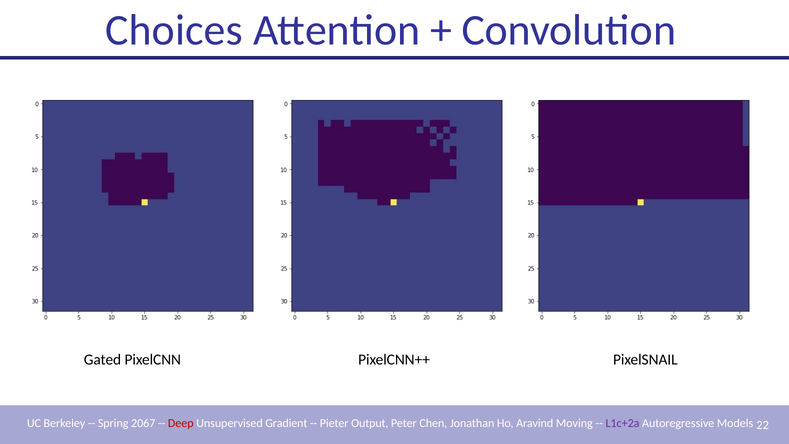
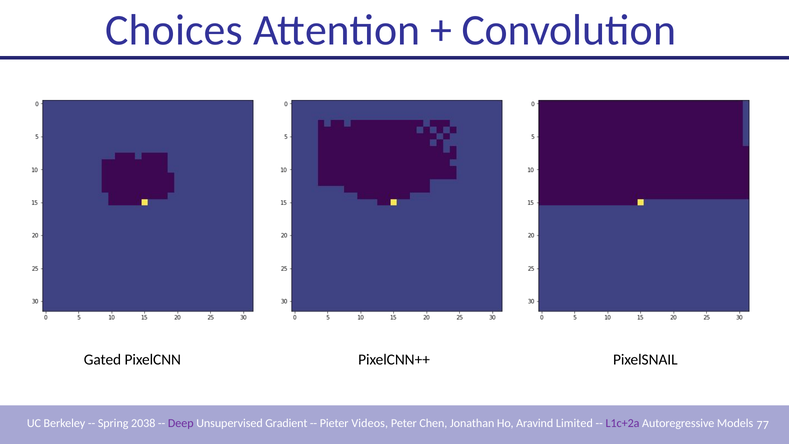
2067: 2067 -> 2038 (143, 423)
Deep colour: red -> purple (181, 423)
Output: Output -> Videos (370, 423)
Moving: Moving -> Limited (574, 423)
22: 22 -> 77 (763, 425)
